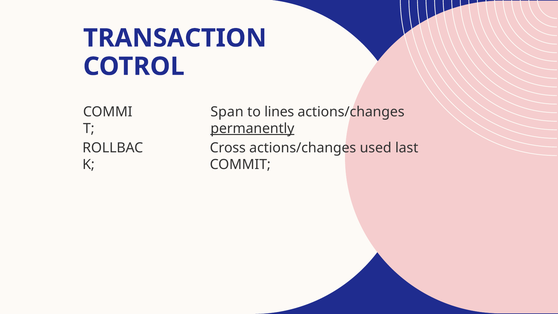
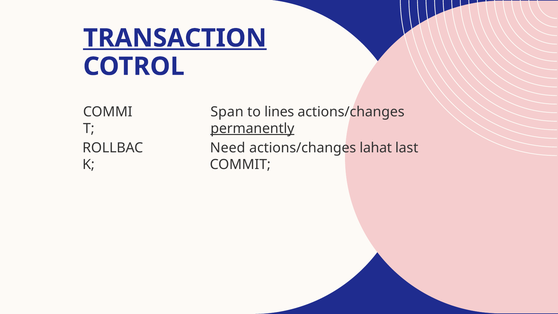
TRANSACTION underline: none -> present (175, 38)
Cross: Cross -> Need (228, 148)
used: used -> lahat (376, 148)
